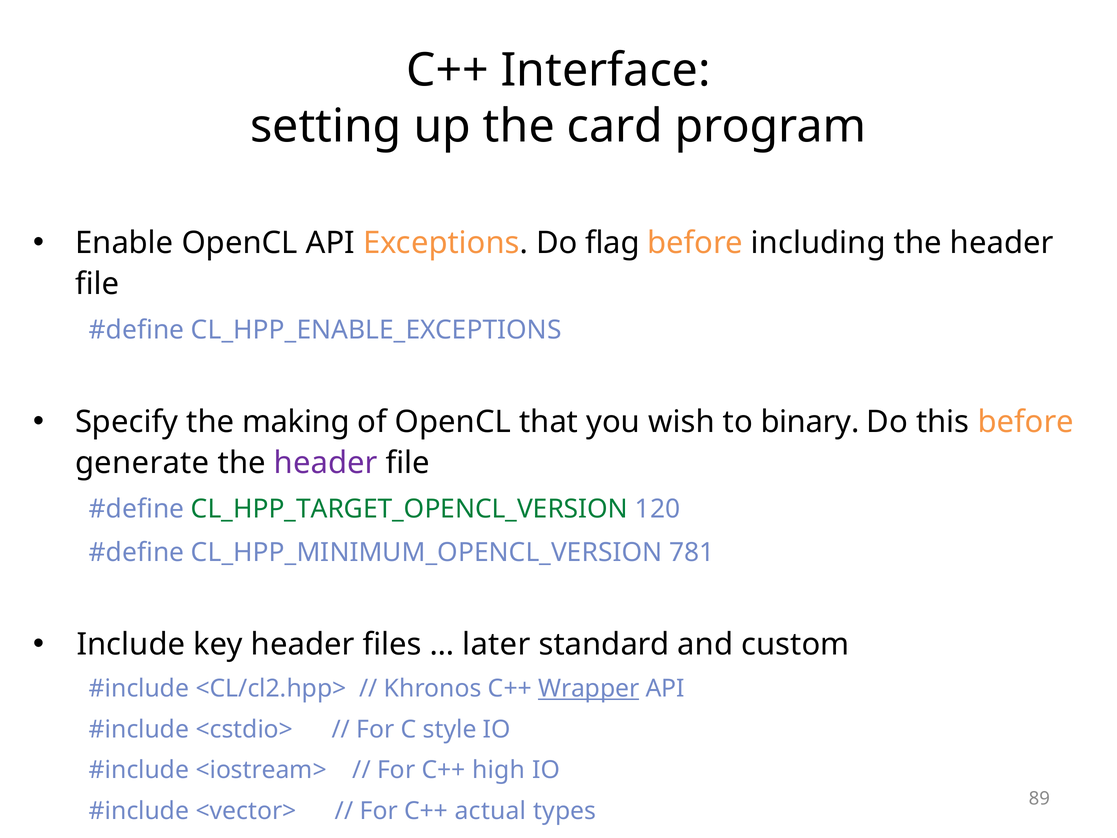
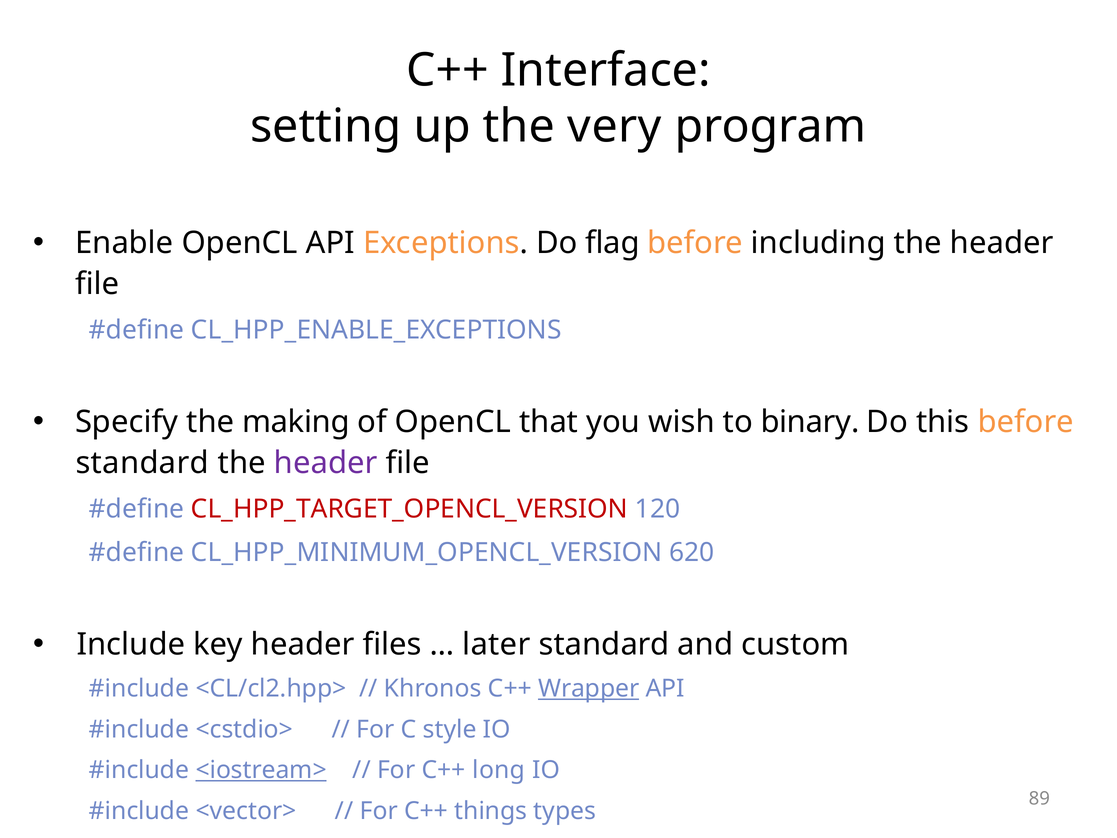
card: card -> very (615, 126)
generate: generate -> standard (142, 463)
CL_HPP_TARGET_OPENCL_VERSION colour: green -> red (409, 509)
781: 781 -> 620 (692, 553)
<iostream> underline: none -> present (261, 770)
high: high -> long (499, 770)
actual: actual -> things (491, 811)
